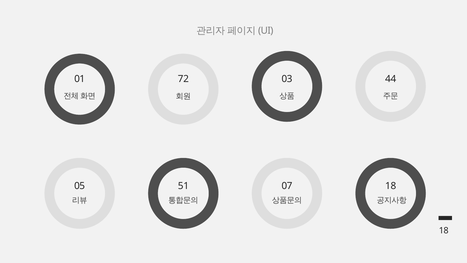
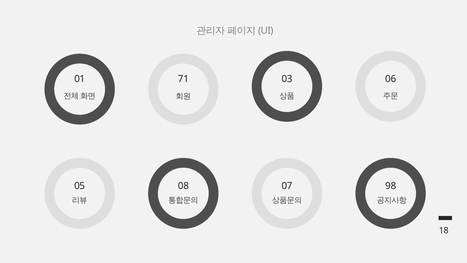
72: 72 -> 71 (183, 79)
44: 44 -> 06 (391, 79)
51: 51 -> 08 (183, 186)
07 18: 18 -> 98 (391, 186)
